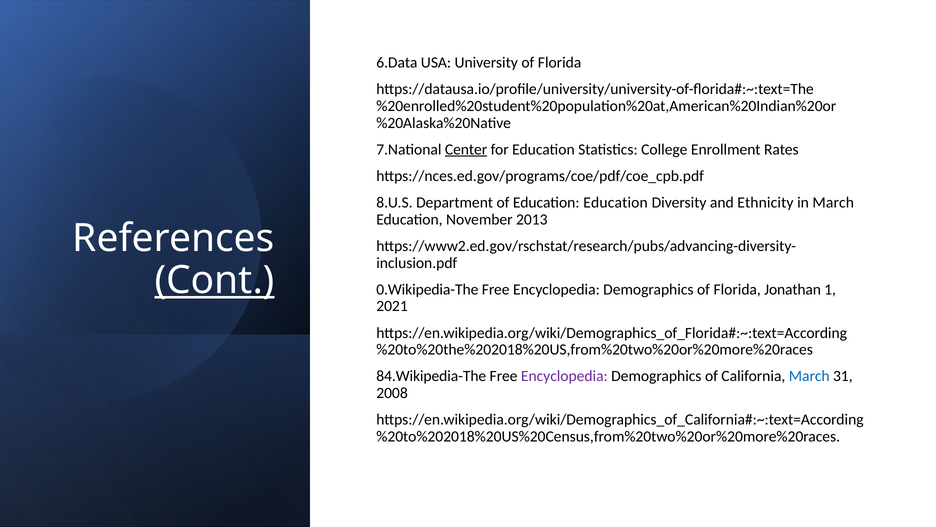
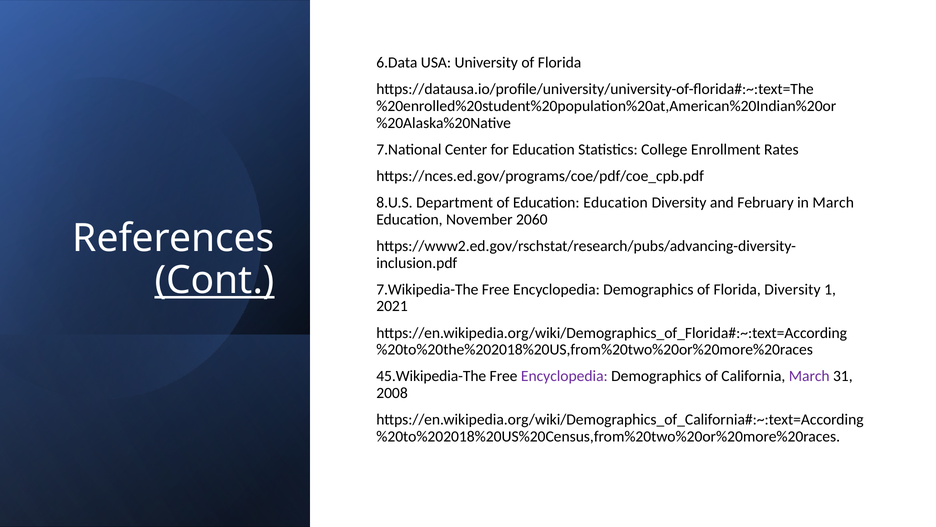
Center underline: present -> none (466, 149)
Ethnicity: Ethnicity -> February (765, 202)
2013: 2013 -> 2060 (532, 219)
0.Wikipedia-The: 0.Wikipedia-The -> 7.Wikipedia-The (427, 289)
Florida Jonathan: Jonathan -> Diversity (792, 289)
84.Wikipedia-The: 84.Wikipedia-The -> 45.Wikipedia-The (431, 376)
March colour: blue -> purple (809, 376)
